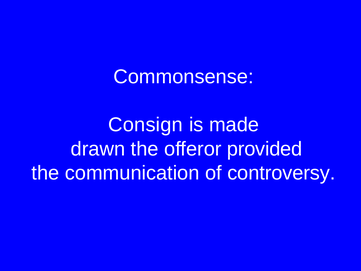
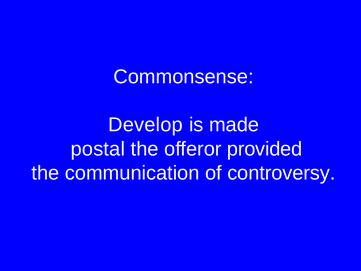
Consign: Consign -> Develop (146, 125)
drawn: drawn -> postal (98, 149)
